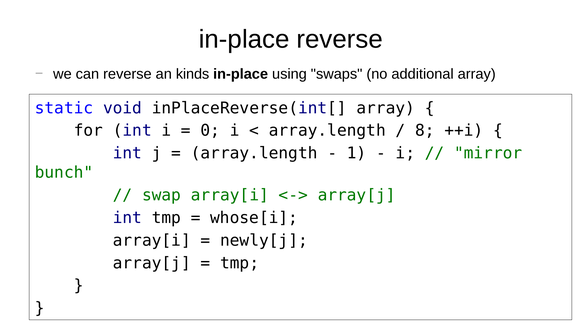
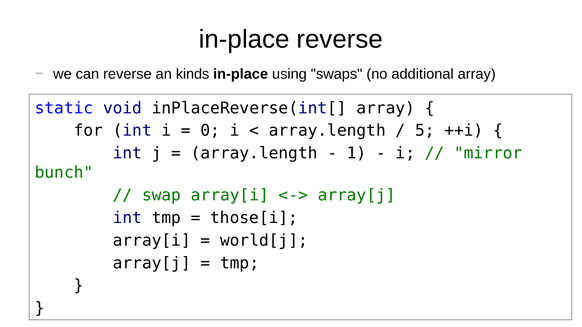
8: 8 -> 5 (425, 131)
whose[i: whose[i -> those[i (254, 218)
newly[j: newly[j -> world[j (264, 241)
